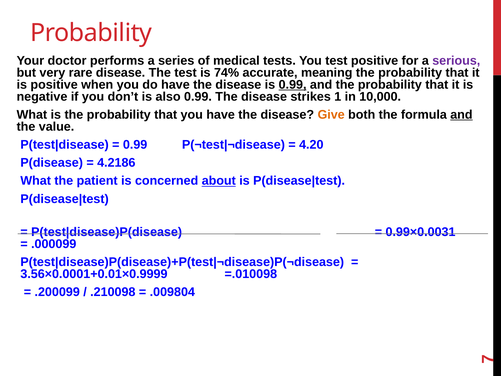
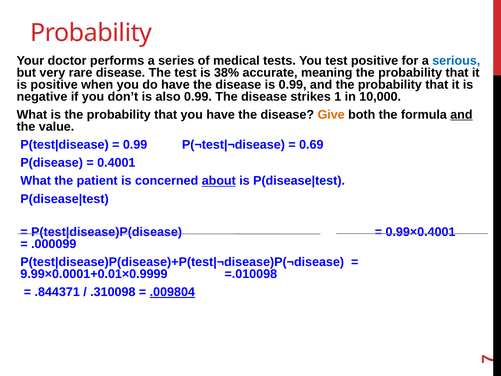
serious colour: purple -> blue (456, 61)
74%: 74% -> 38% (227, 73)
0.99 underline: present -> none (293, 85)
4.20: 4.20 -> 0.69 (311, 145)
4.2186: 4.2186 -> 0.4001 (116, 163)
0.99×0.0031: 0.99×0.0031 -> 0.99×0.4001 (421, 232)
3.56×0.0001+0.01×0.9999: 3.56×0.0001+0.01×0.9999 -> 9.99×0.0001+0.01×0.9999 (94, 274)
.200099: .200099 -> .844371 (57, 292)
.210098: .210098 -> .310098 (113, 292)
.009804 underline: none -> present (172, 292)
